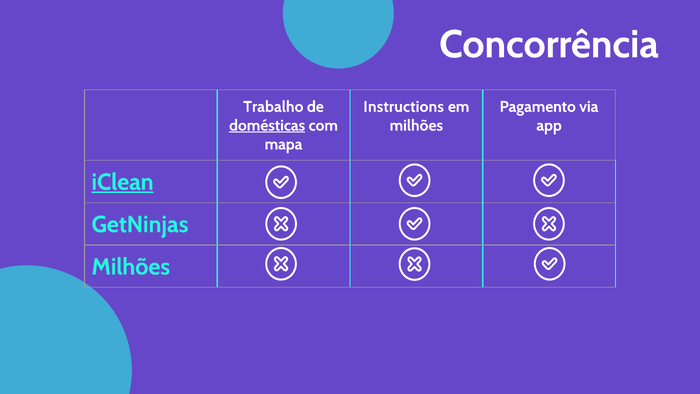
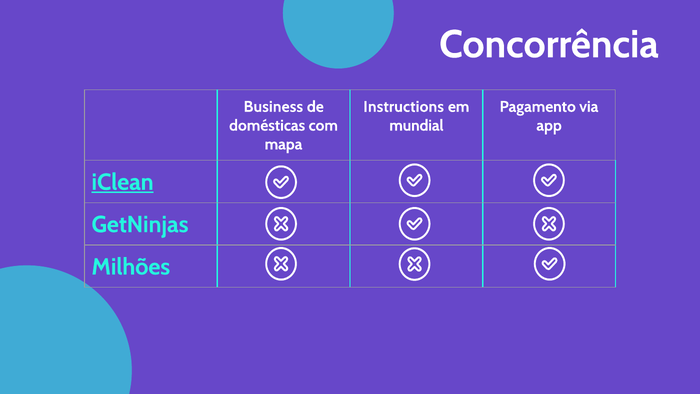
Trabalho: Trabalho -> Business (273, 107)
domésticas underline: present -> none (267, 125)
milhões: milhões -> mundial (416, 125)
